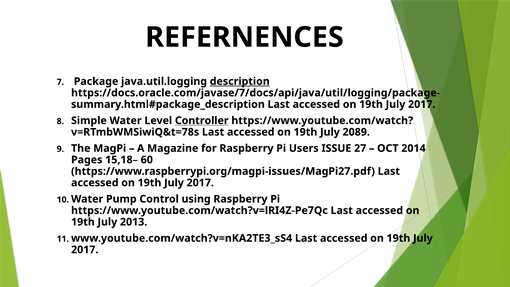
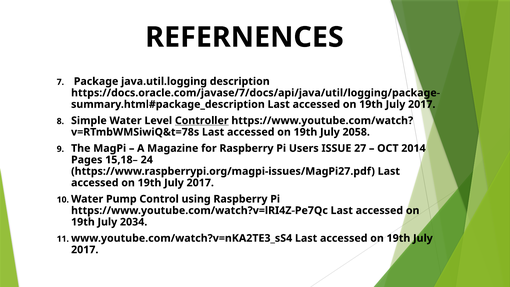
description underline: present -> none (240, 81)
2089: 2089 -> 2058 (356, 132)
60: 60 -> 24 (147, 160)
2013: 2013 -> 2034 (134, 222)
